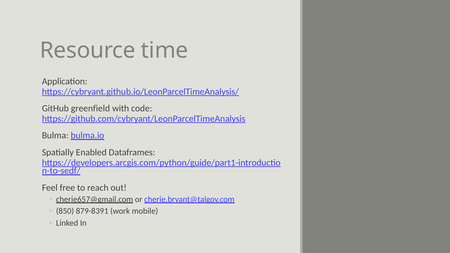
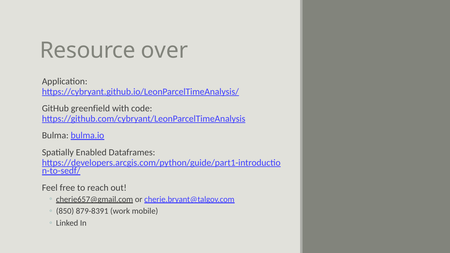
time: time -> over (165, 50)
